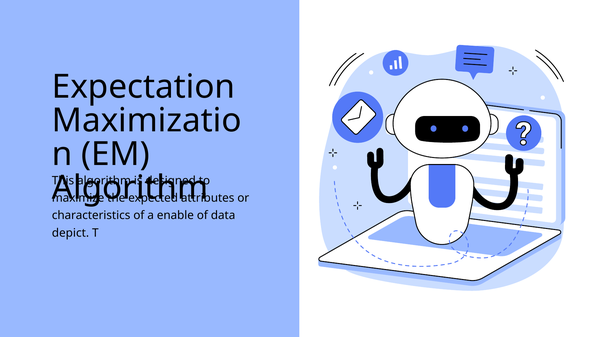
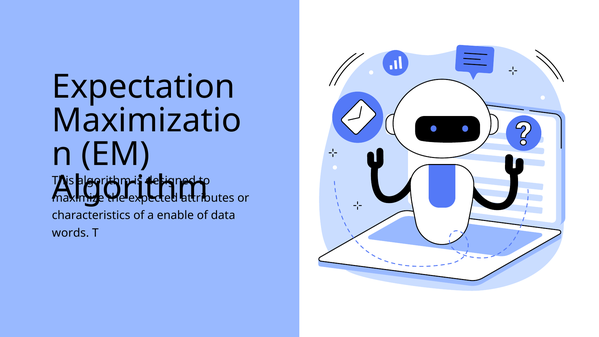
depict: depict -> words (70, 233)
